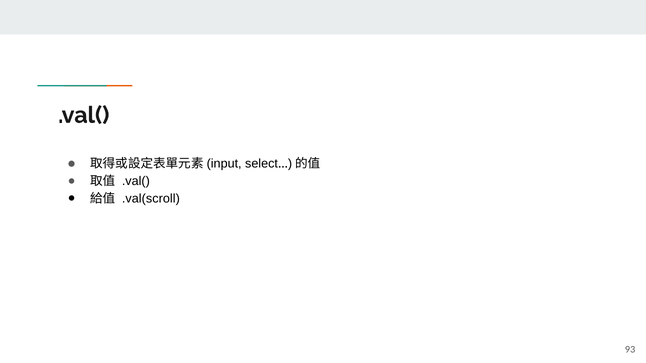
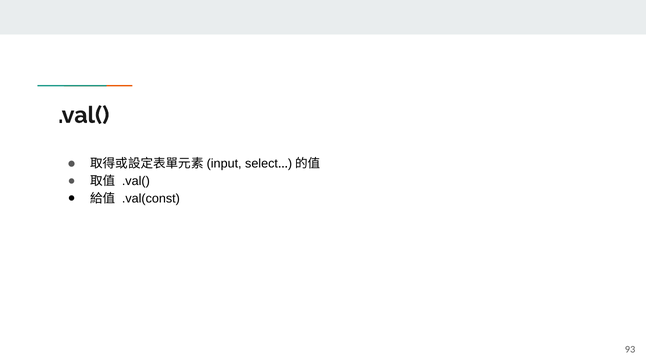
.val(scroll: .val(scroll -> .val(const (151, 199)
